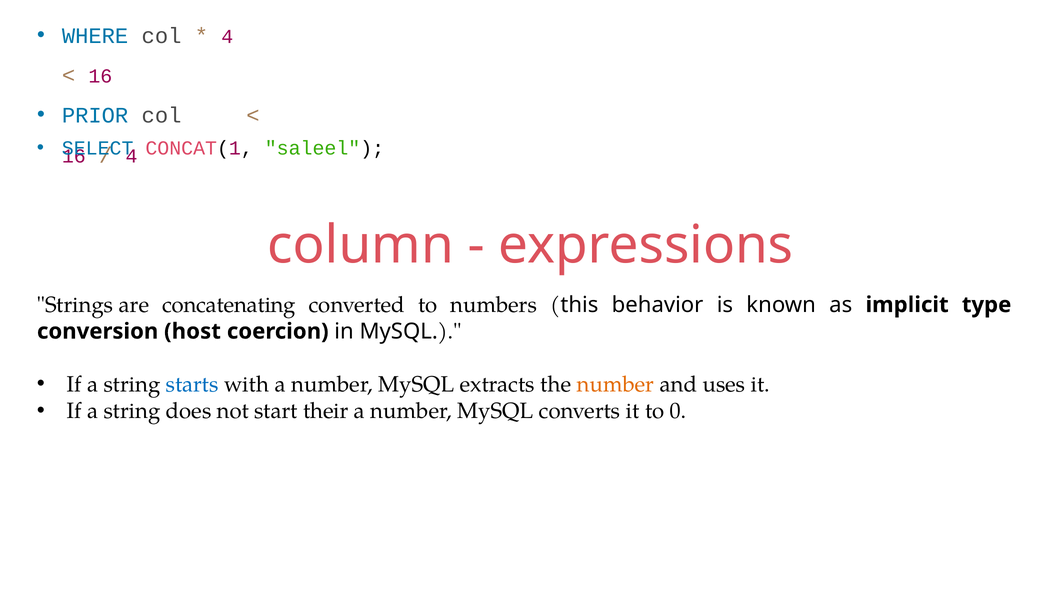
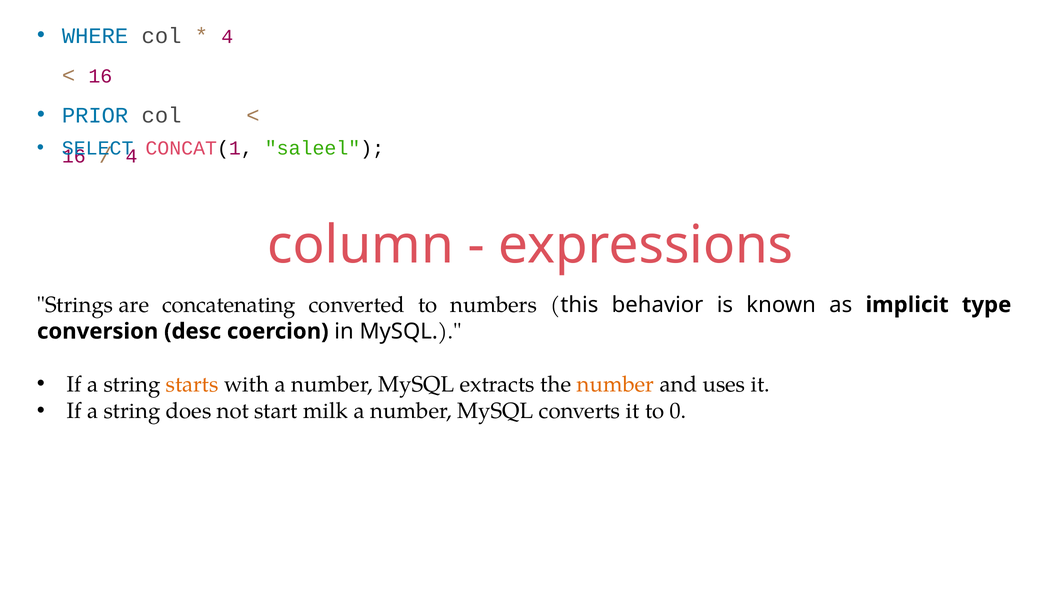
host: host -> desc (193, 331)
starts colour: blue -> orange (192, 384)
their: their -> milk (326, 411)
